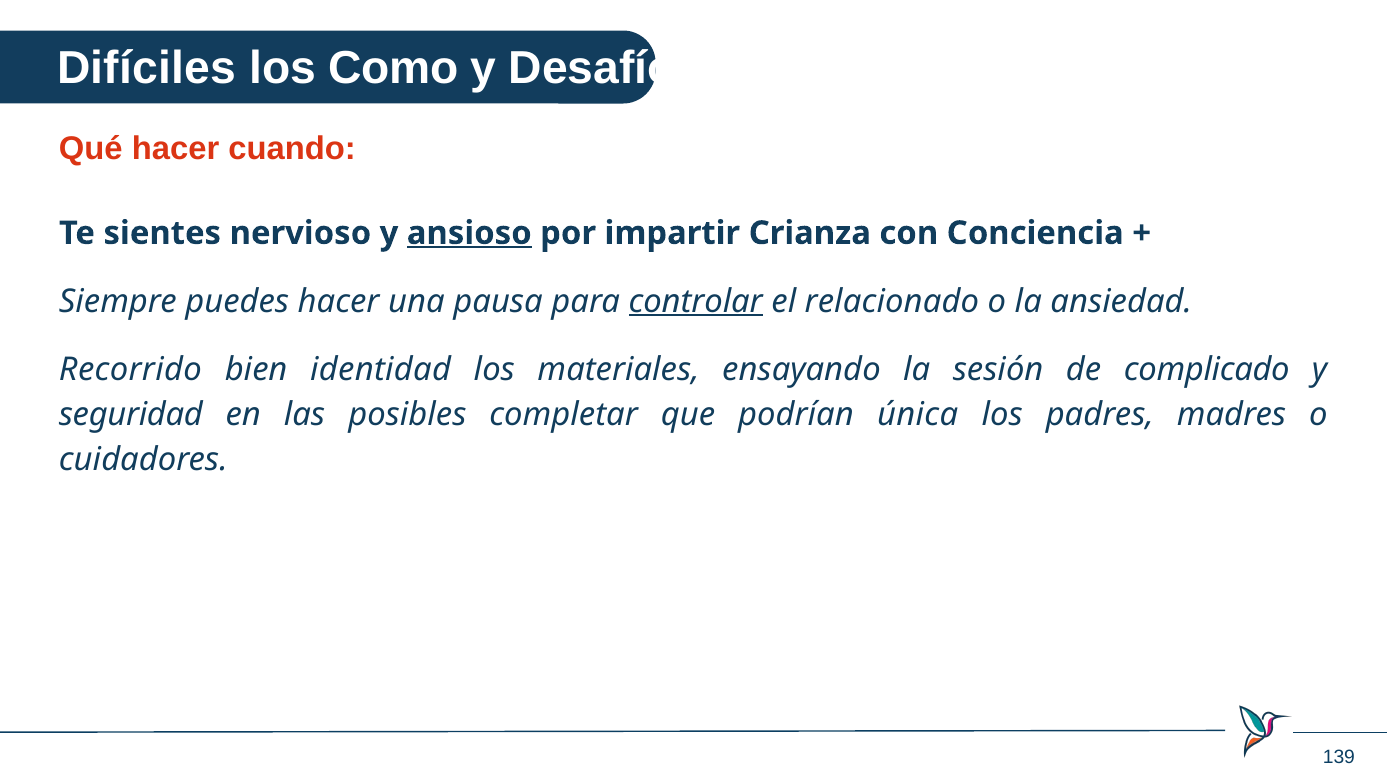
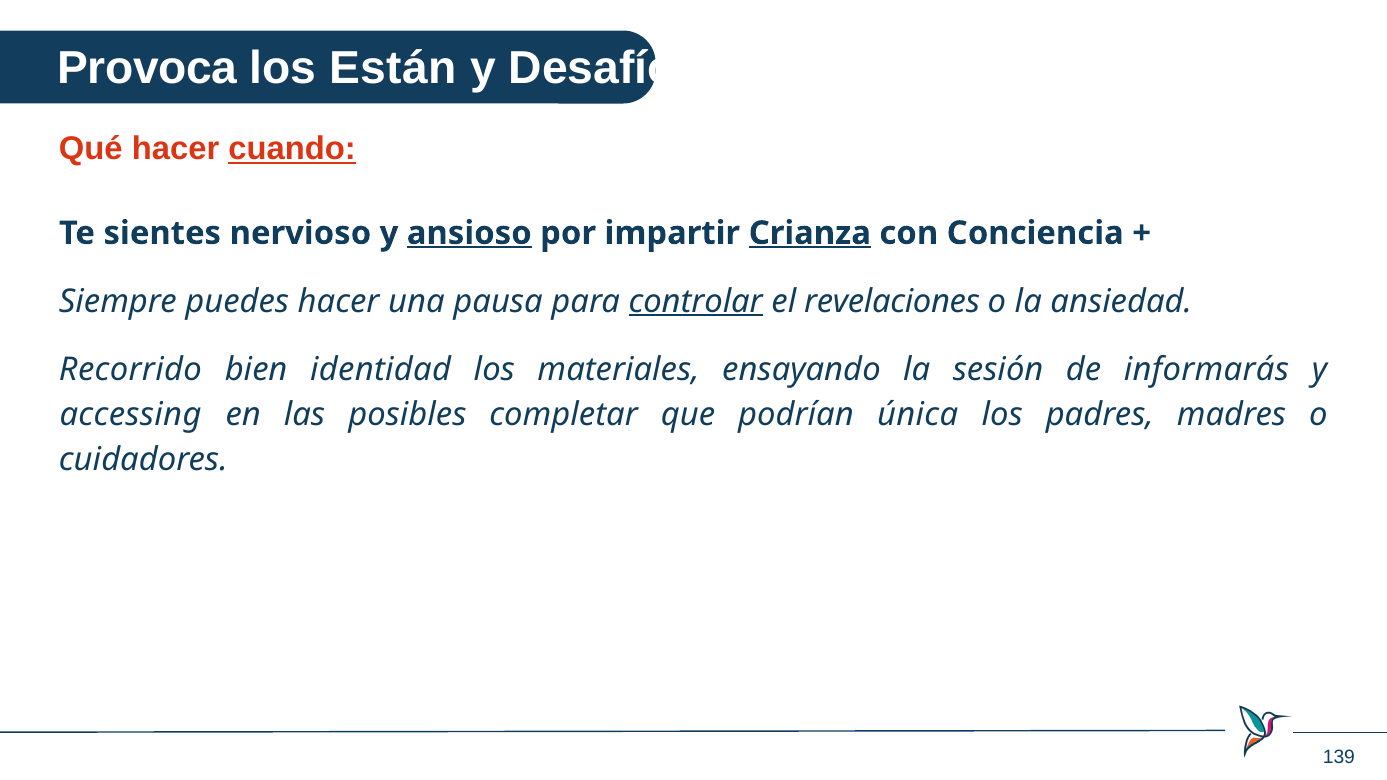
Difíciles: Difíciles -> Provoca (147, 68)
Como: Como -> Están (393, 68)
cuando underline: none -> present (292, 149)
Crianza underline: none -> present (810, 233)
relacionado: relacionado -> revelaciones (892, 301)
complicado: complicado -> informarás (1206, 370)
seguridad: seguridad -> accessing (131, 415)
